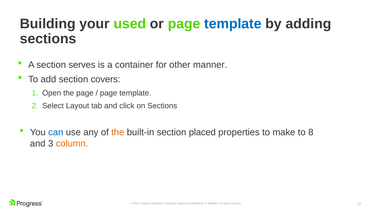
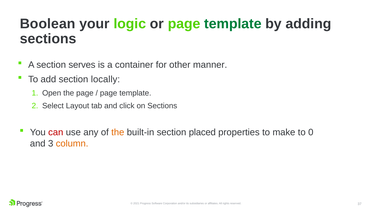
Building: Building -> Boolean (48, 24)
used: used -> logic (130, 24)
template colour: blue -> green (233, 24)
covers: covers -> locally (105, 80)
can colour: blue -> red (56, 133)
8: 8 -> 0 (311, 133)
